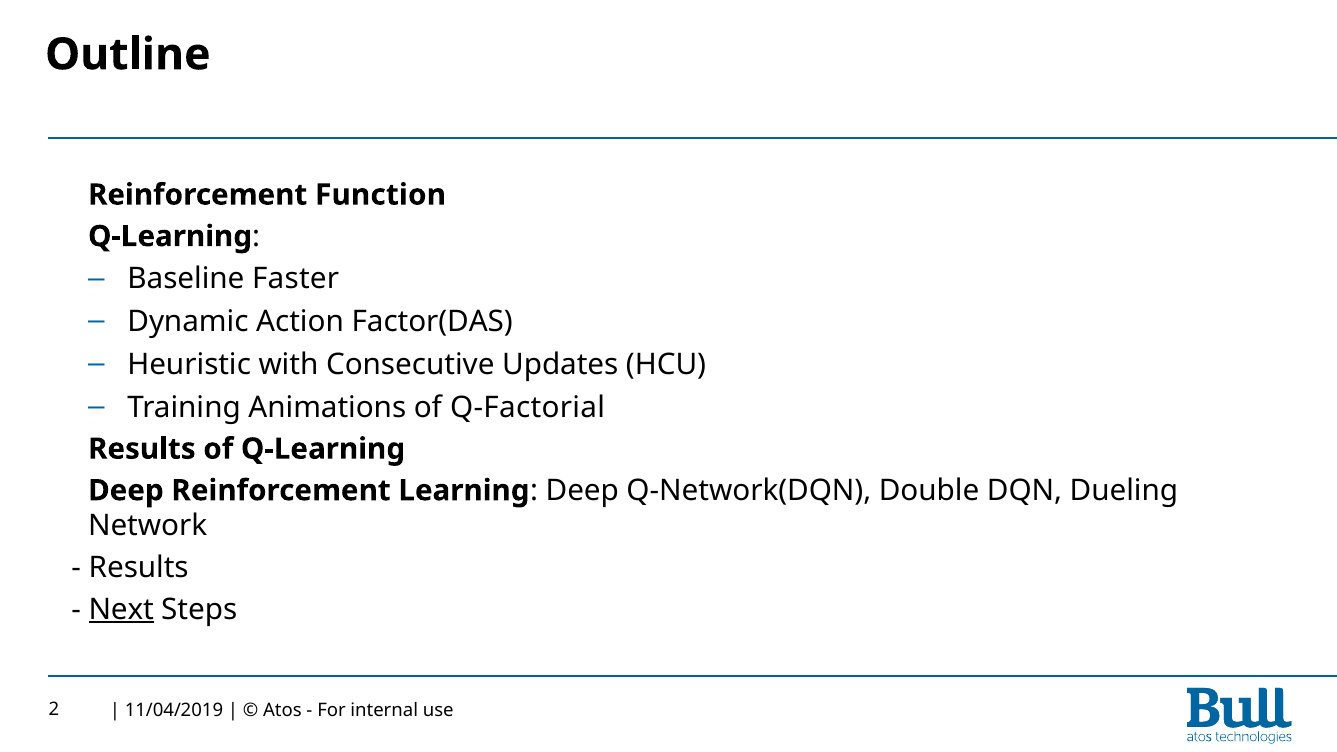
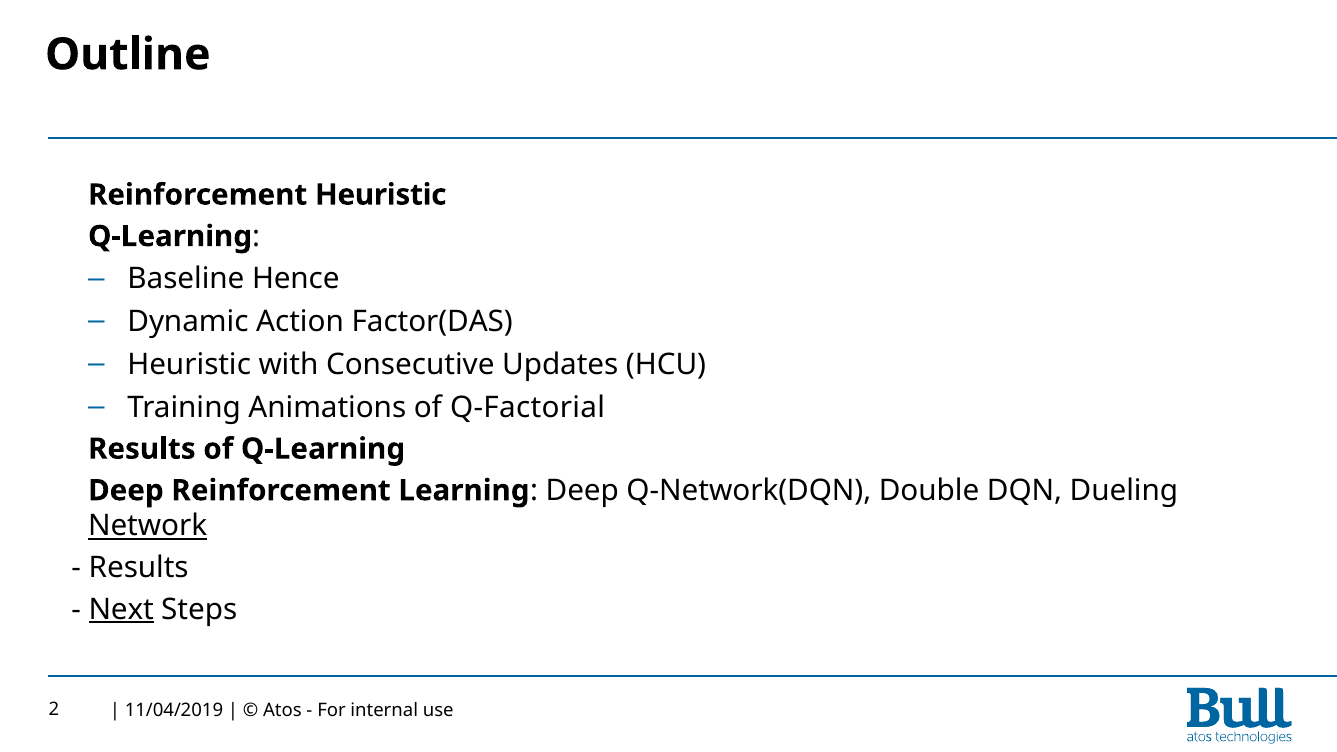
Reinforcement Function: Function -> Heuristic (381, 195)
Faster: Faster -> Hence (296, 279)
Network underline: none -> present (148, 526)
